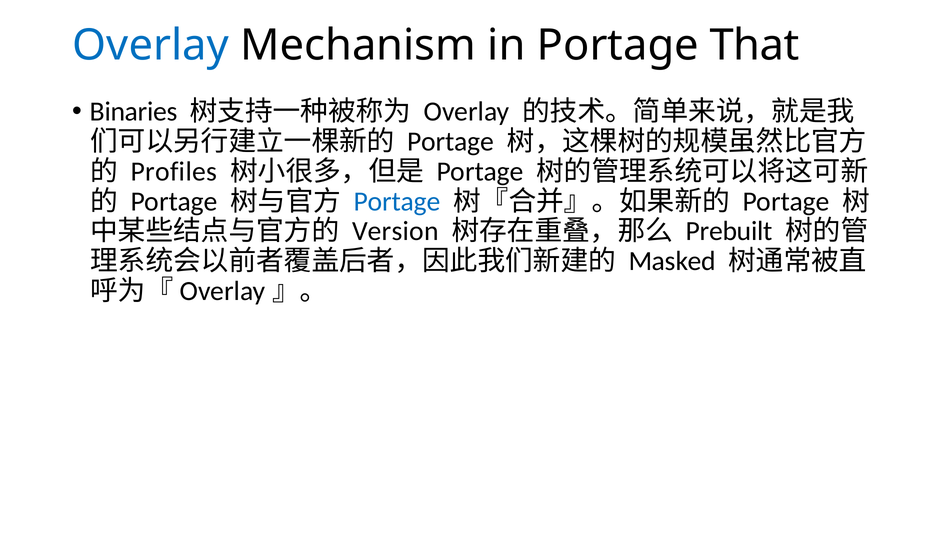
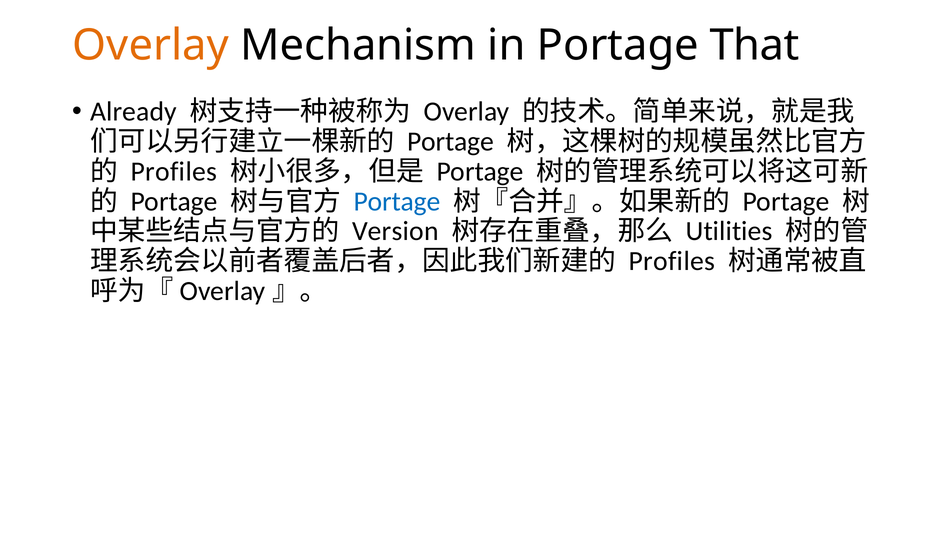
Overlay colour: blue -> orange (151, 46)
Binaries: Binaries -> Already (134, 112)
Prebuilt: Prebuilt -> Utilities (729, 232)
Masked: Masked -> Profiles (672, 261)
